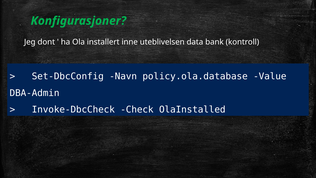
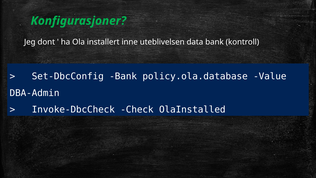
Set-DbcConfig Navn: Navn -> Bank (123, 76)
